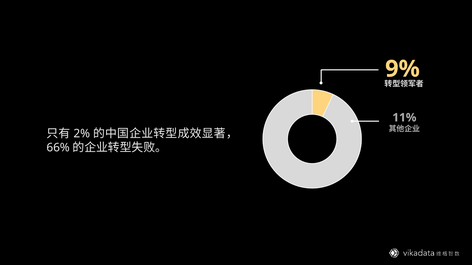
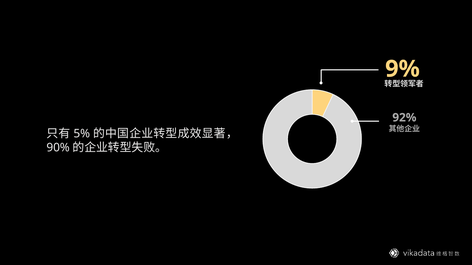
11%: 11% -> 92% (404, 118)
2%: 2% -> 5% (82, 134)
66%: 66% -> 90% (58, 148)
